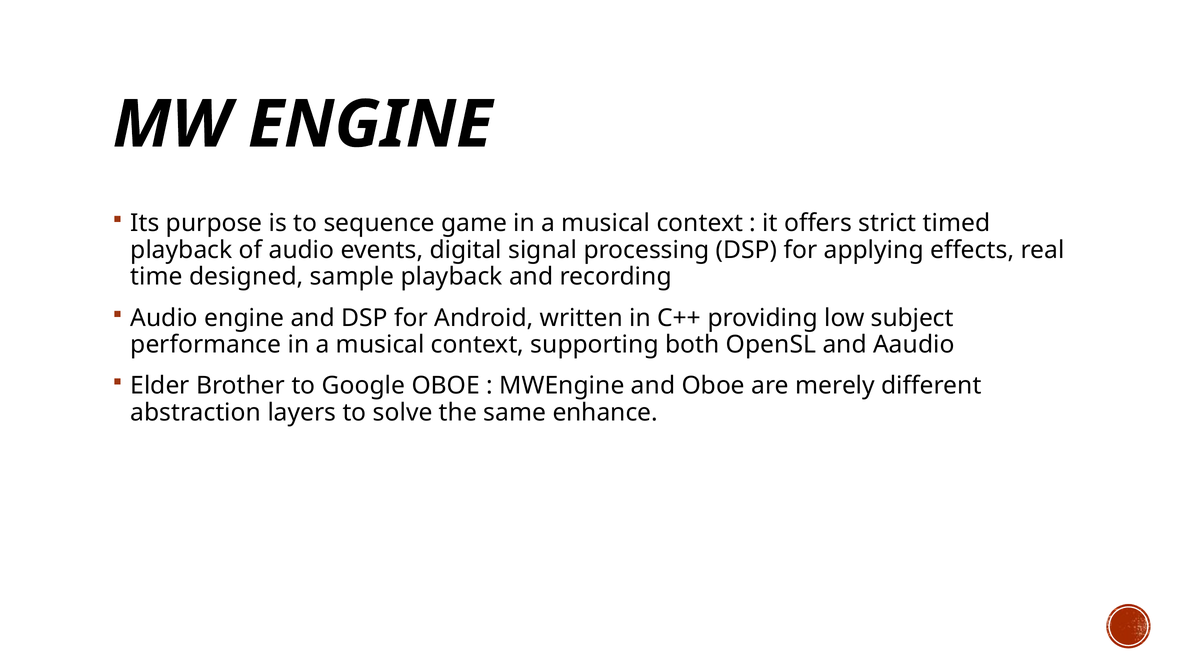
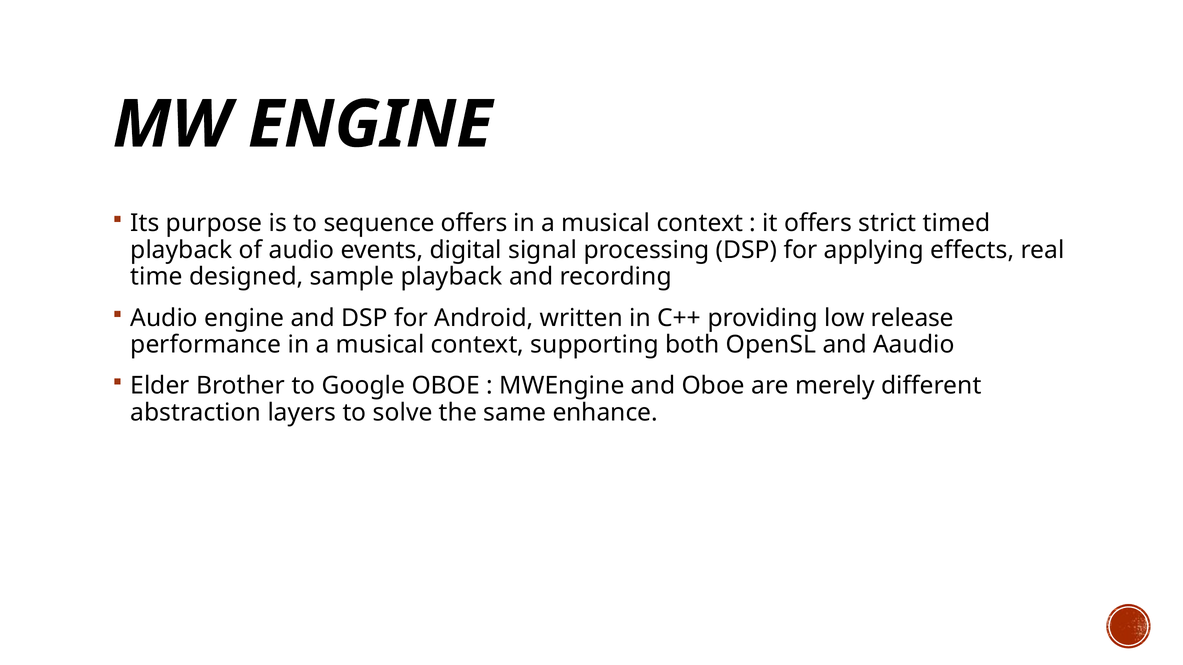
sequence game: game -> offers (474, 223)
subject: subject -> release (912, 318)
